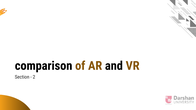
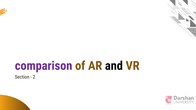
comparison colour: black -> purple (44, 66)
